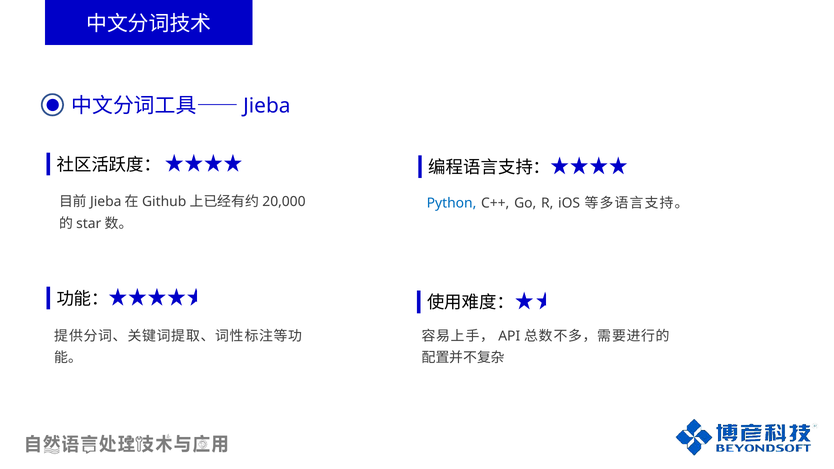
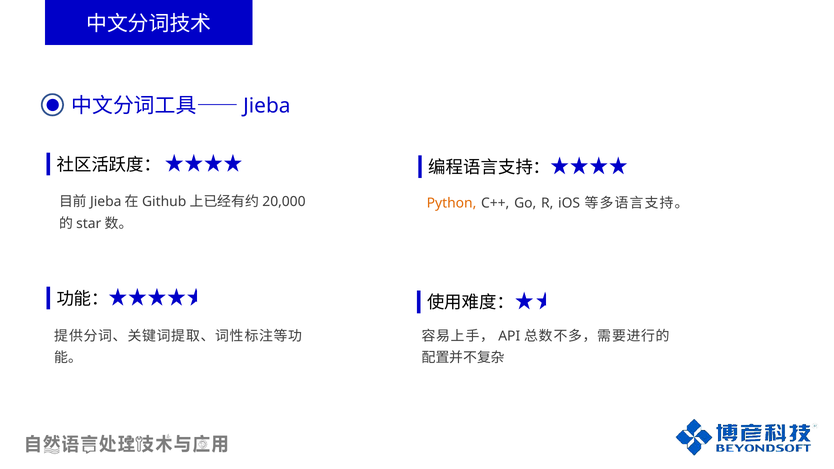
Python colour: blue -> orange (452, 203)
